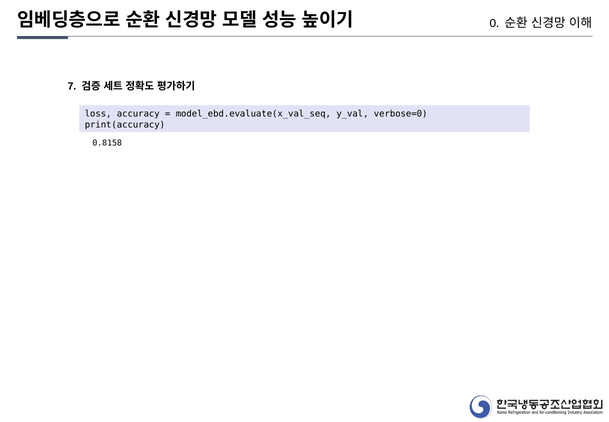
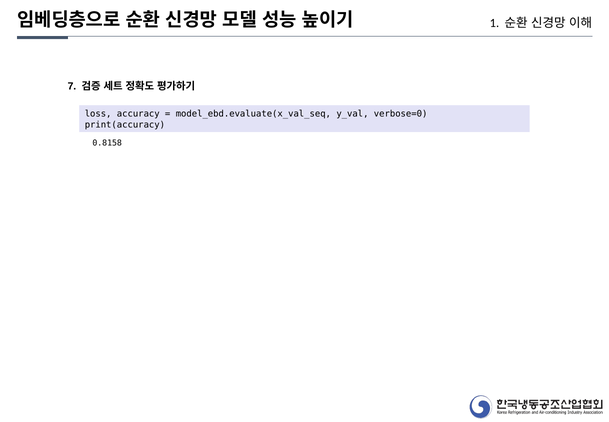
0: 0 -> 1 (494, 23)
